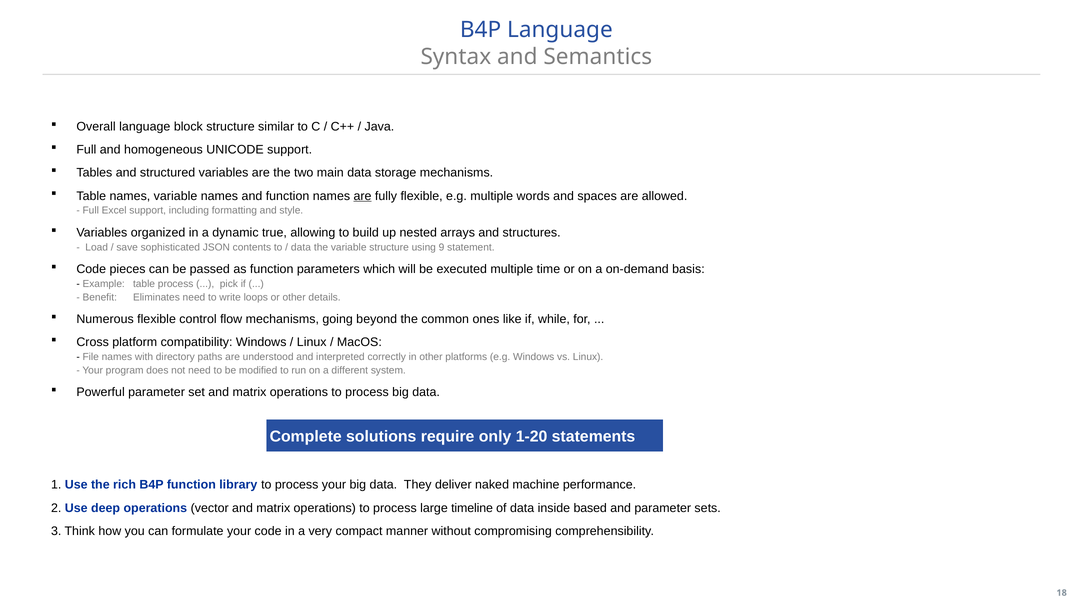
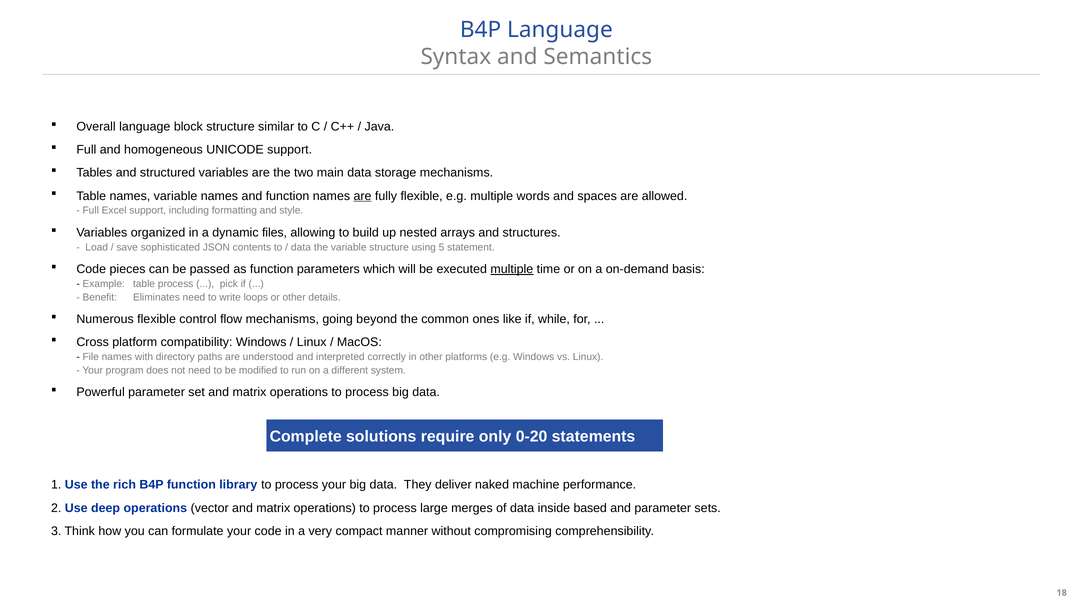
true: true -> files (275, 233)
9: 9 -> 5 (442, 247)
multiple underline: none -> present (512, 269)
1-20: 1-20 -> 0-20 (532, 437)
timeline: timeline -> merges (472, 508)
